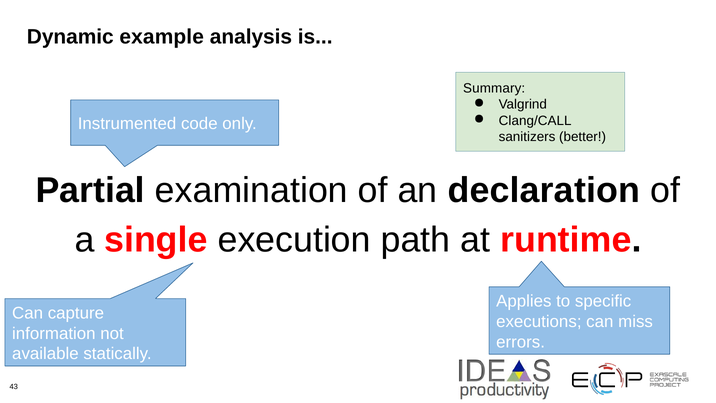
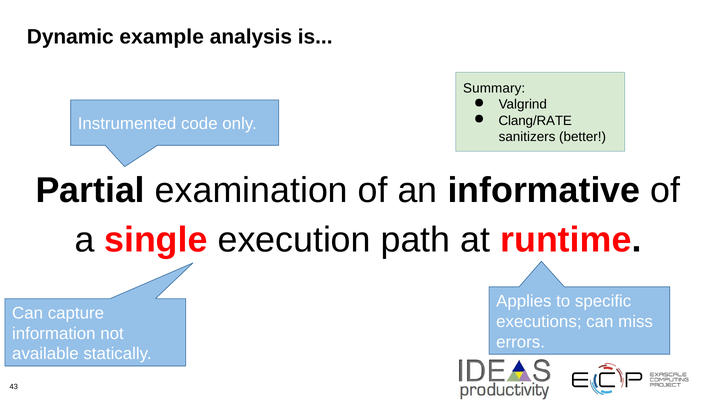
Clang/CALL: Clang/CALL -> Clang/RATE (535, 121)
declaration: declaration -> informative (544, 191)
